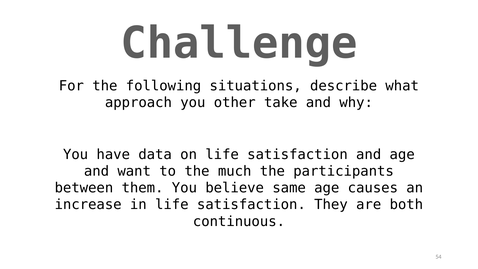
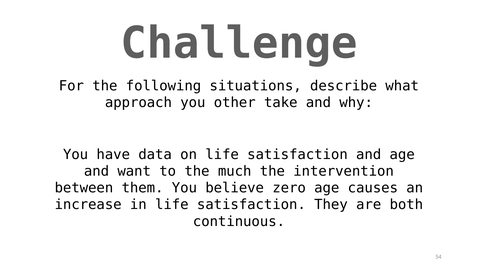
participants: participants -> intervention (344, 171)
same: same -> zero (289, 188)
